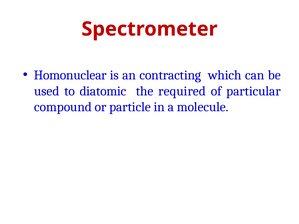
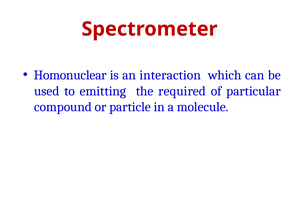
contracting: contracting -> interaction (170, 75)
diatomic: diatomic -> emitting (103, 91)
